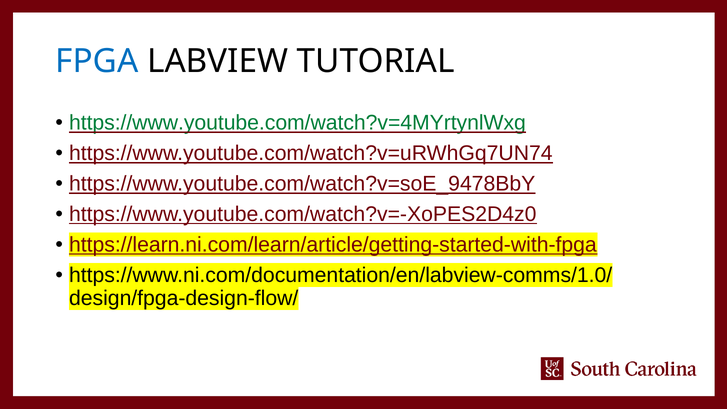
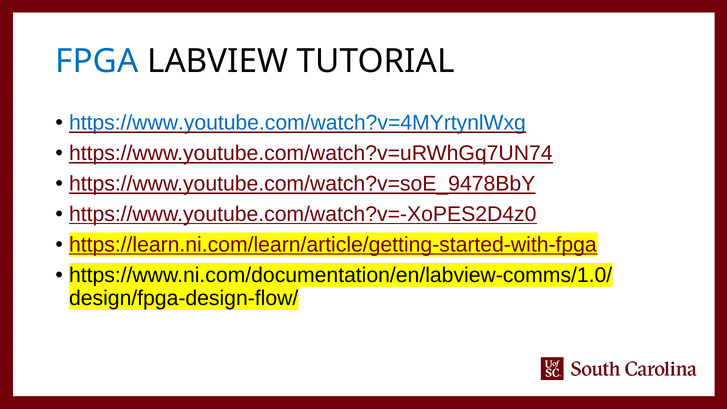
https://www.youtube.com/watch?v=4MYrtynlWxg colour: green -> blue (297, 123)
